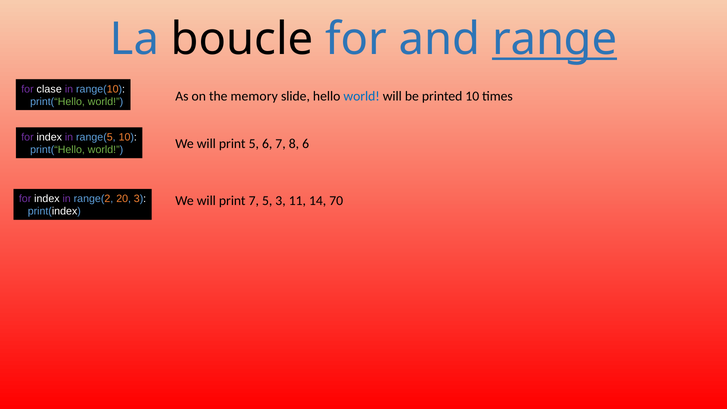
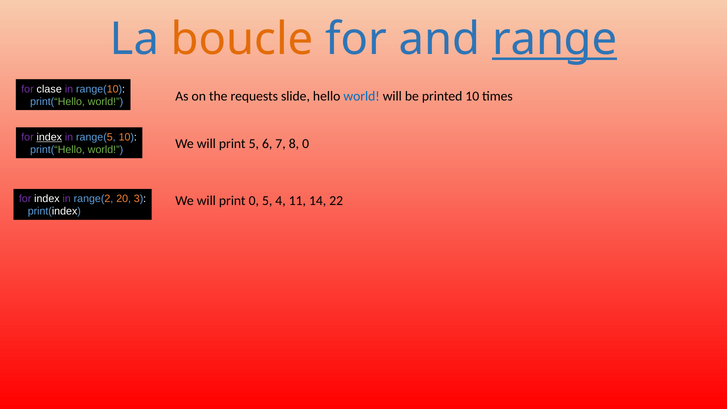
boucle colour: black -> orange (242, 39)
memory: memory -> requests (254, 96)
index underline: none -> present (49, 137)
8 6: 6 -> 0 (306, 144)
print 7: 7 -> 0 (254, 201)
5 3: 3 -> 4 (281, 201)
70: 70 -> 22 (336, 201)
